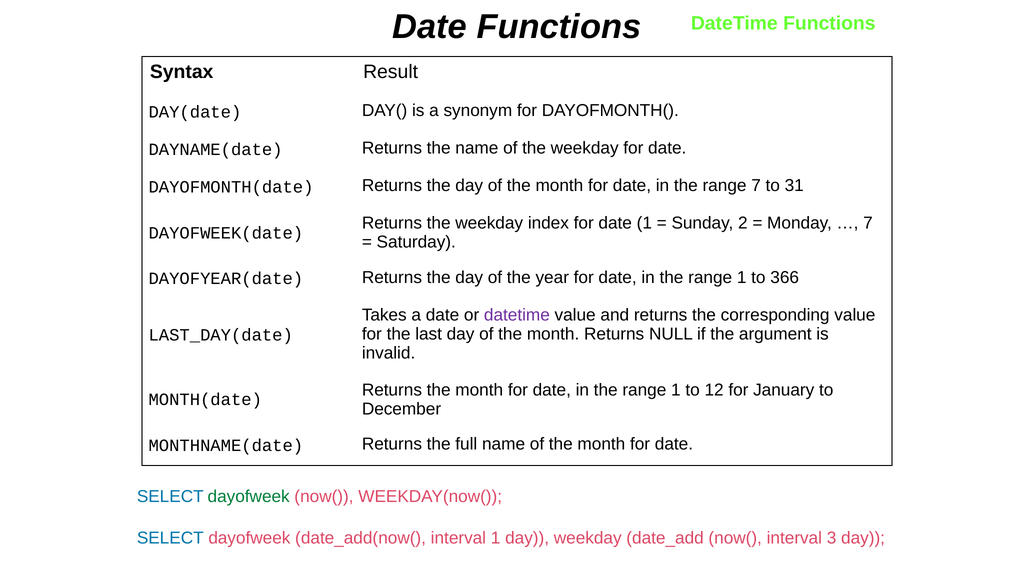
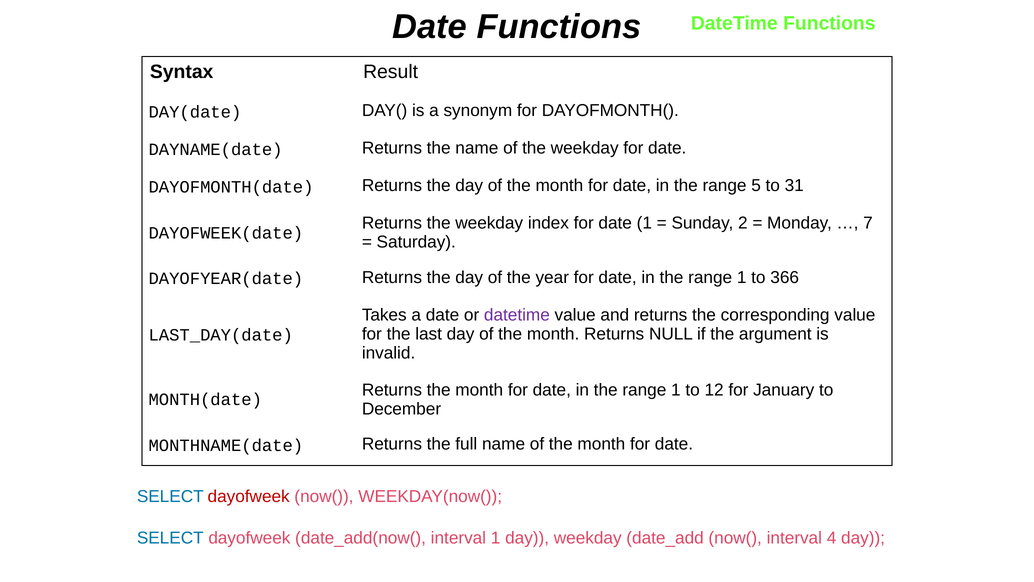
range 7: 7 -> 5 (756, 185)
dayofweek colour: green -> red (249, 496)
3: 3 -> 4 (832, 538)
